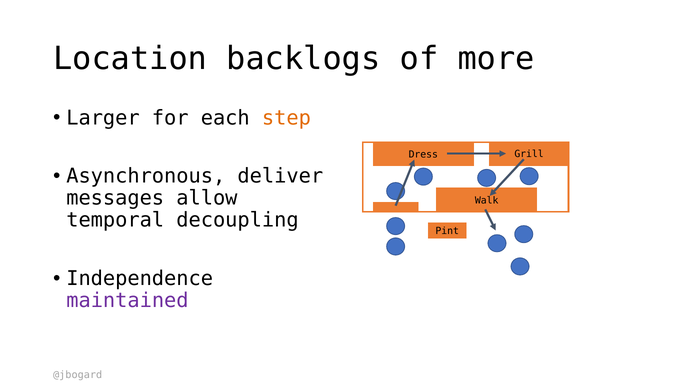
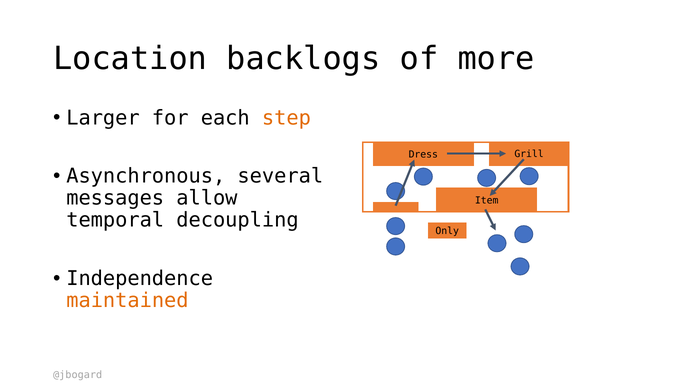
deliver: deliver -> several (280, 177)
Walk: Walk -> Item (487, 201)
Pint: Pint -> Only (447, 232)
maintained colour: purple -> orange (127, 301)
